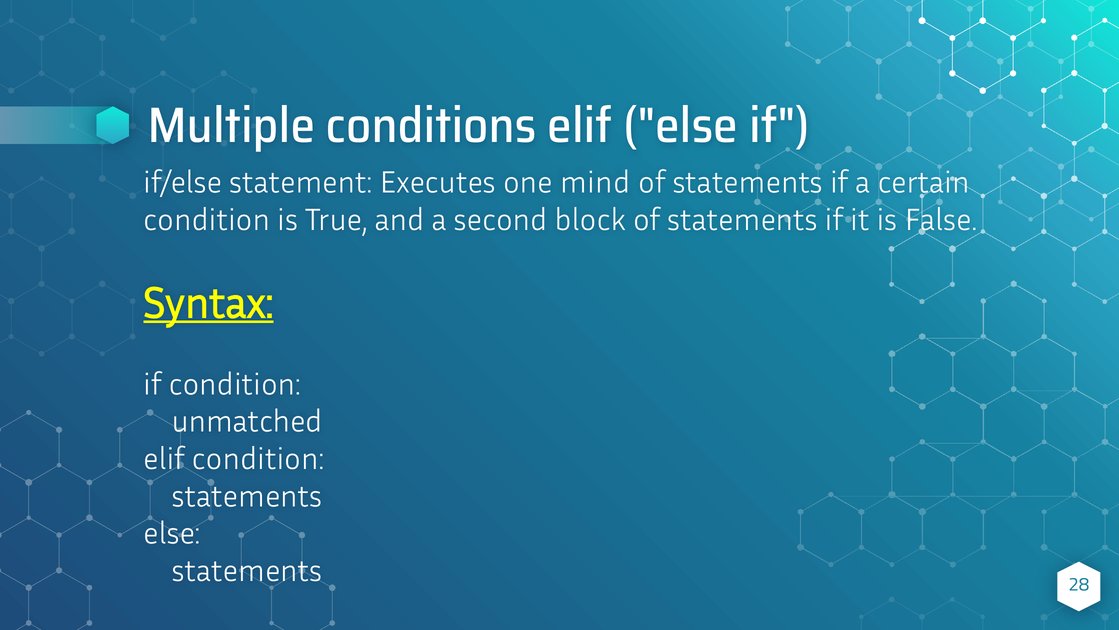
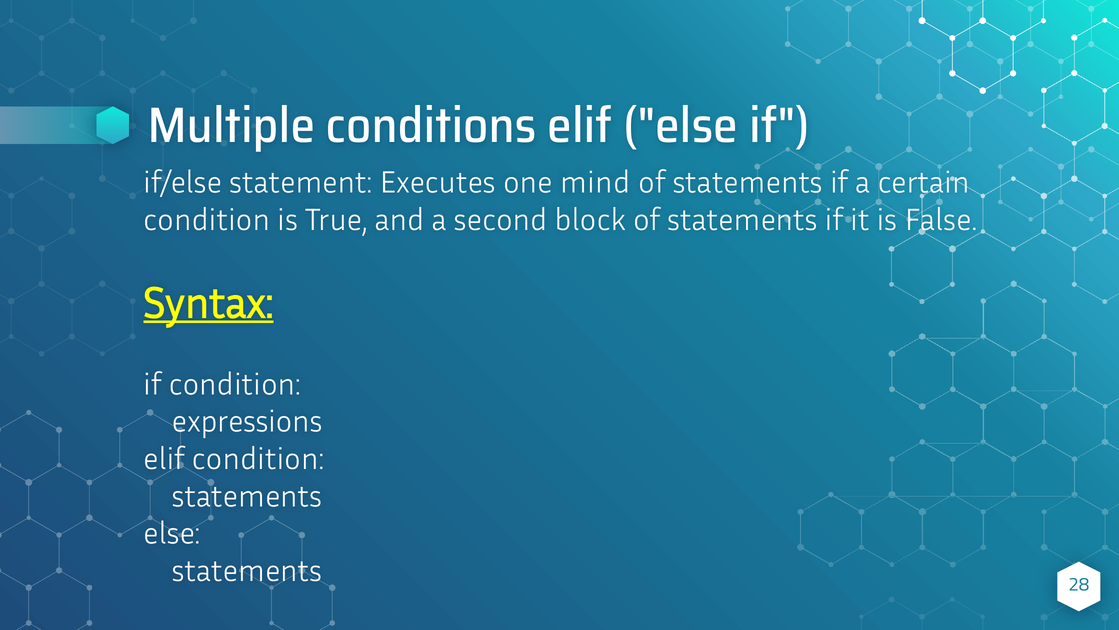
unmatched: unmatched -> expressions (247, 421)
